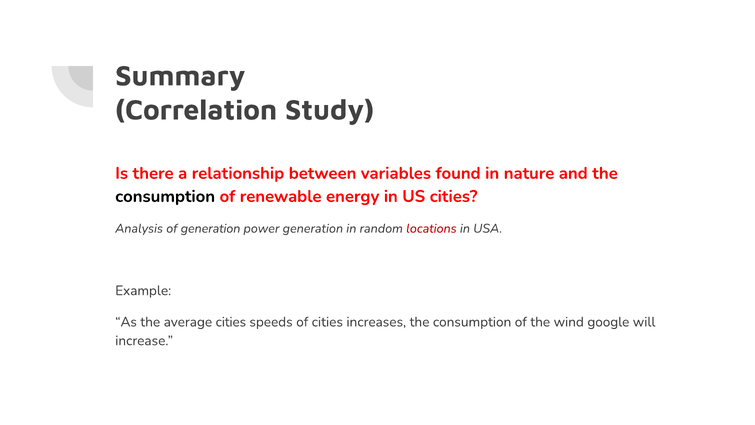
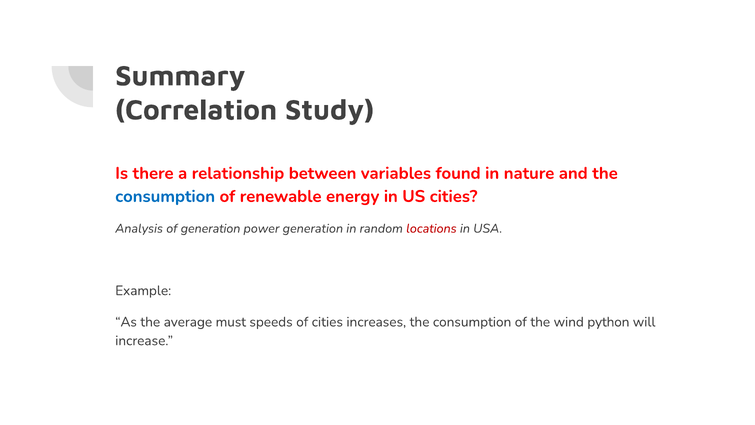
consumption colour: black -> blue (165, 196)
average cities: cities -> must (231, 322)
google: google -> python (608, 322)
